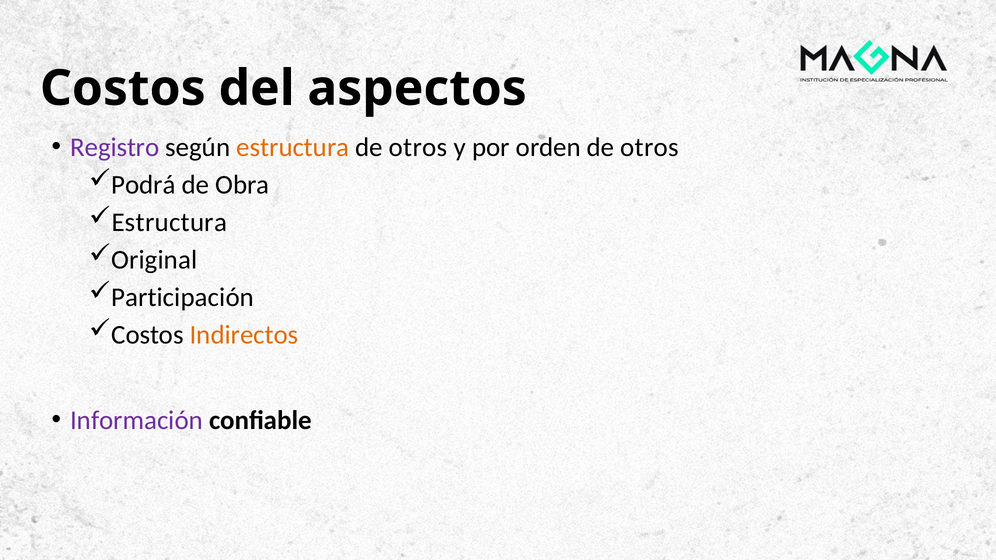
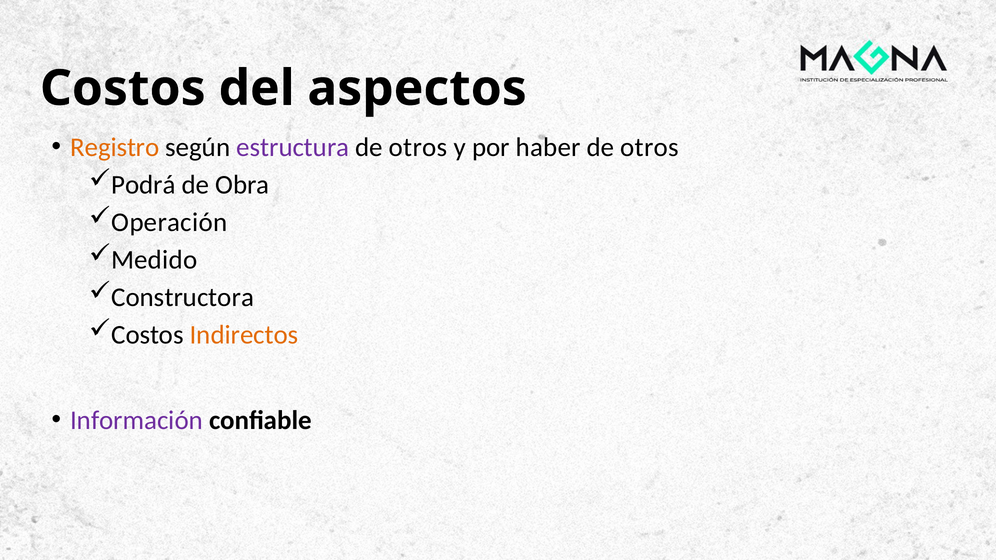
Registro colour: purple -> orange (115, 147)
estructura colour: orange -> purple (293, 147)
orden: orden -> haber (548, 147)
Estructura: Estructura -> Operación (169, 223)
Original: Original -> Medido (154, 260)
Participación: Participación -> Constructora (183, 298)
